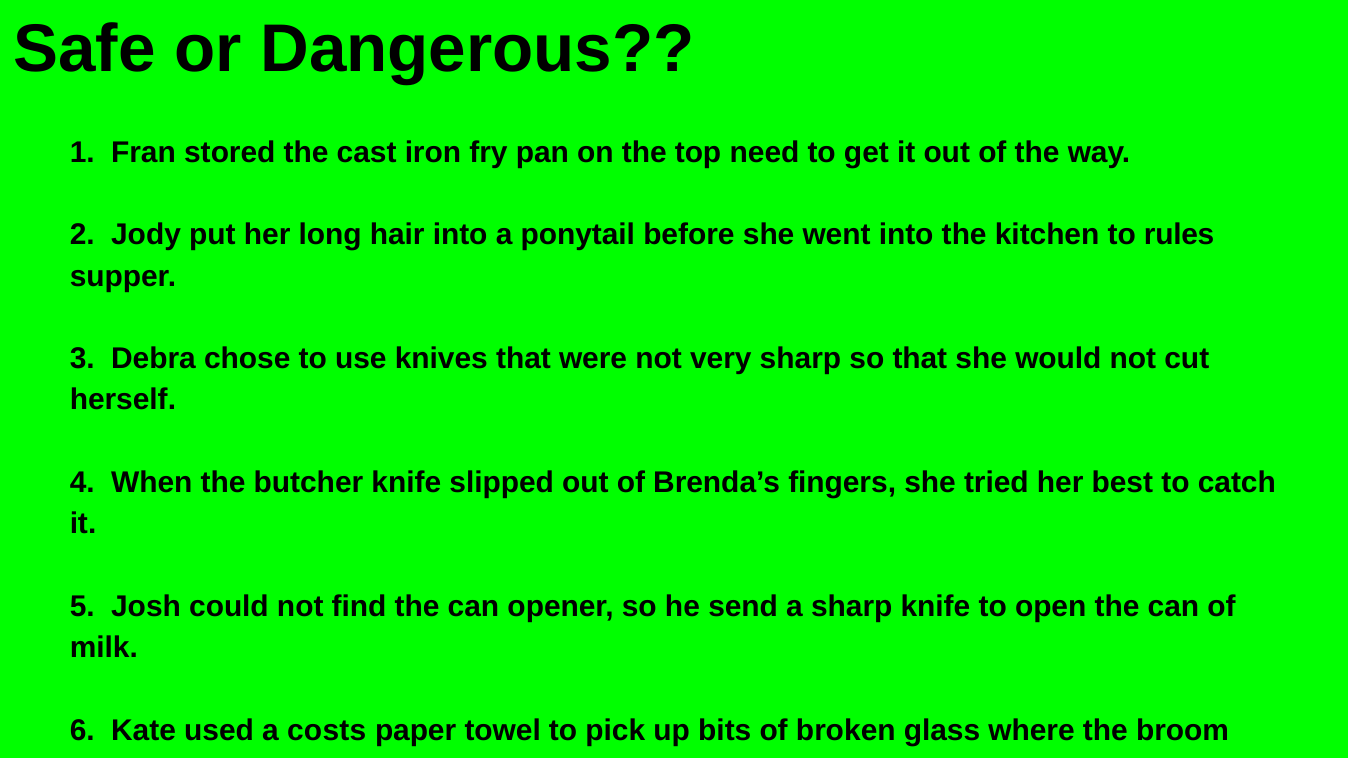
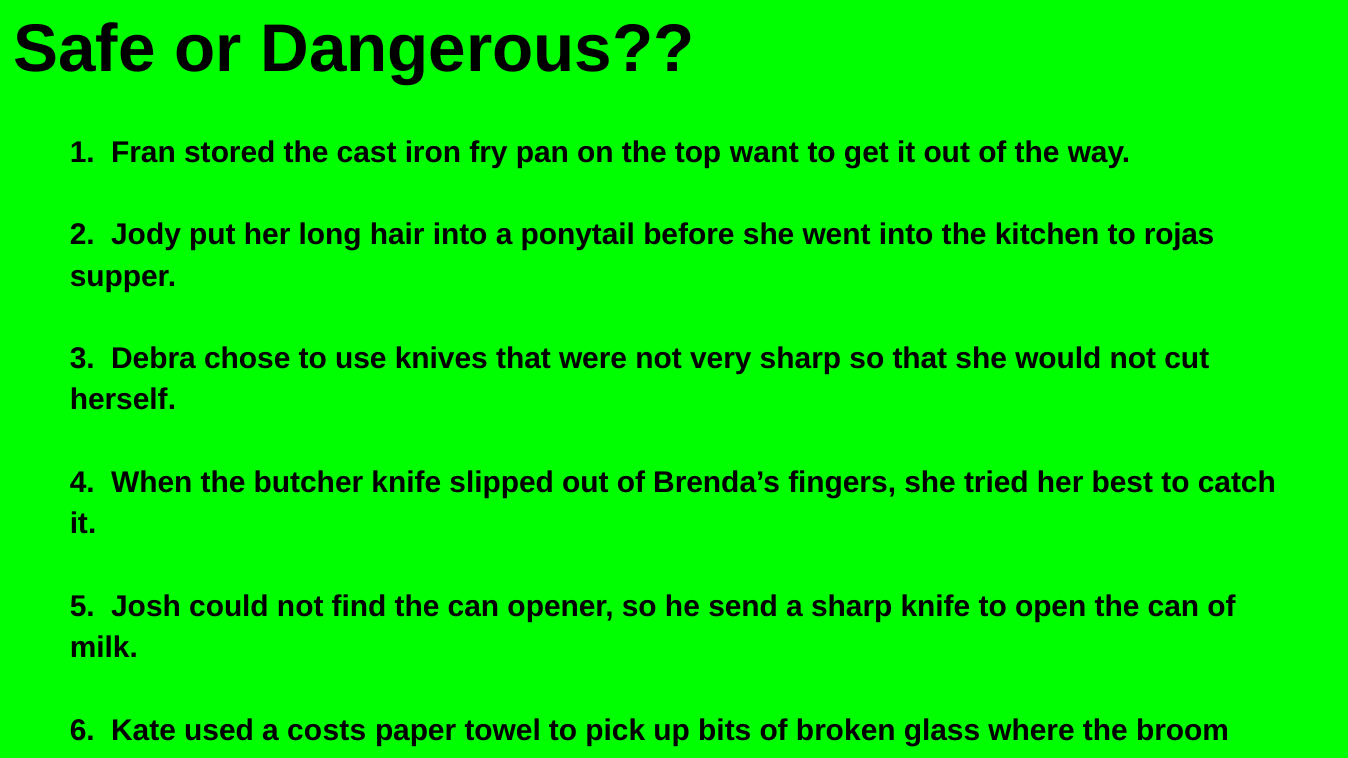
need: need -> want (764, 152)
rules: rules -> rojas (1179, 235)
